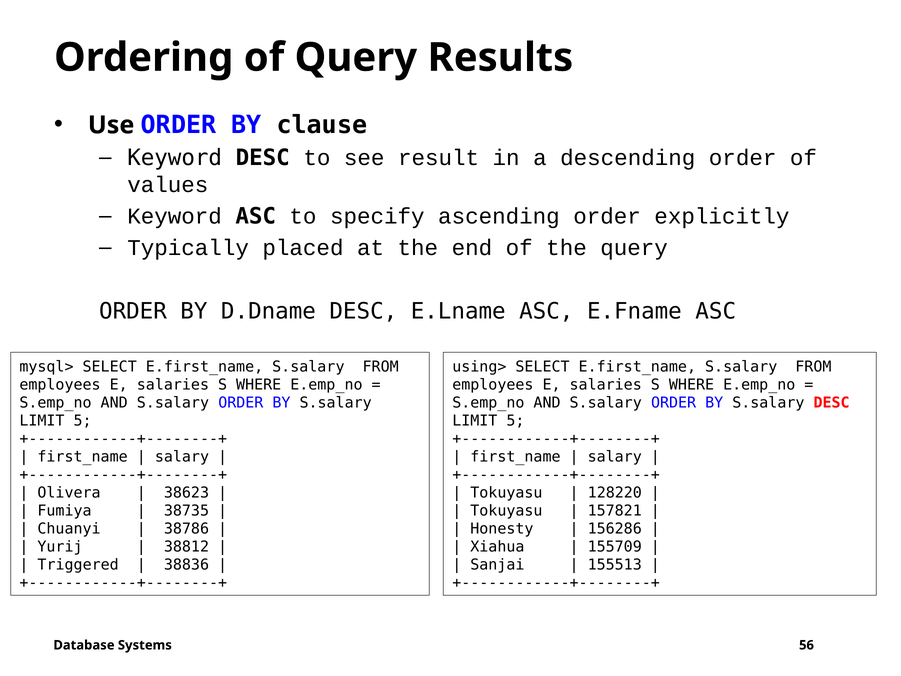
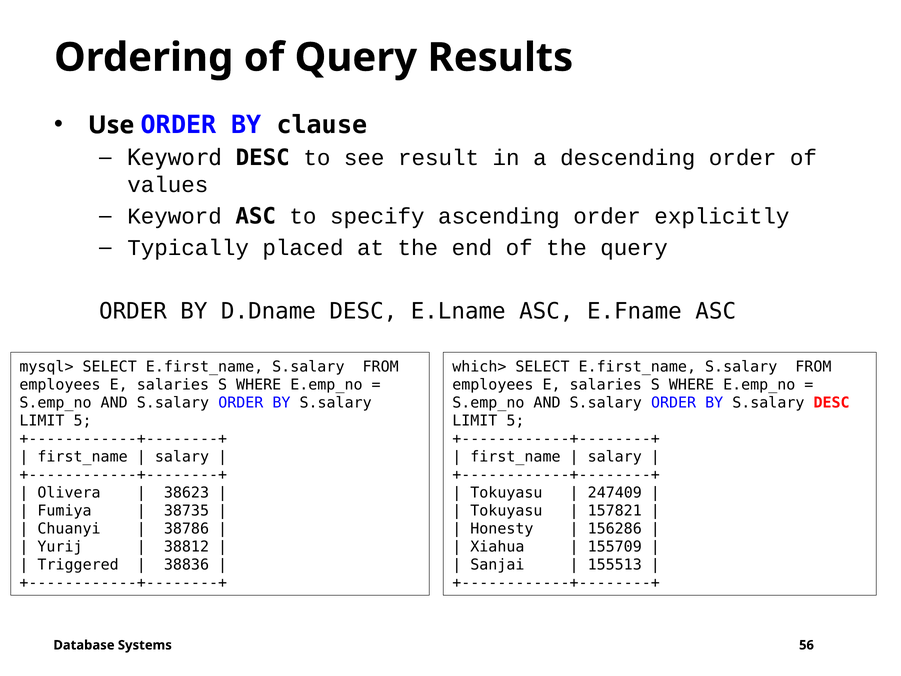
using>: using> -> which> (479, 367)
128220: 128220 -> 247409 (615, 493)
